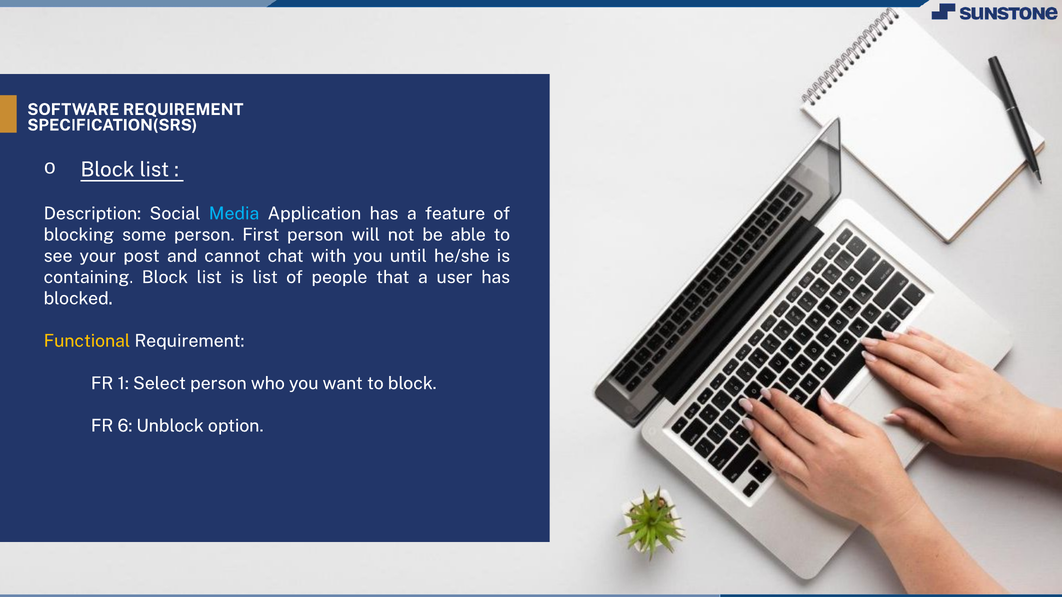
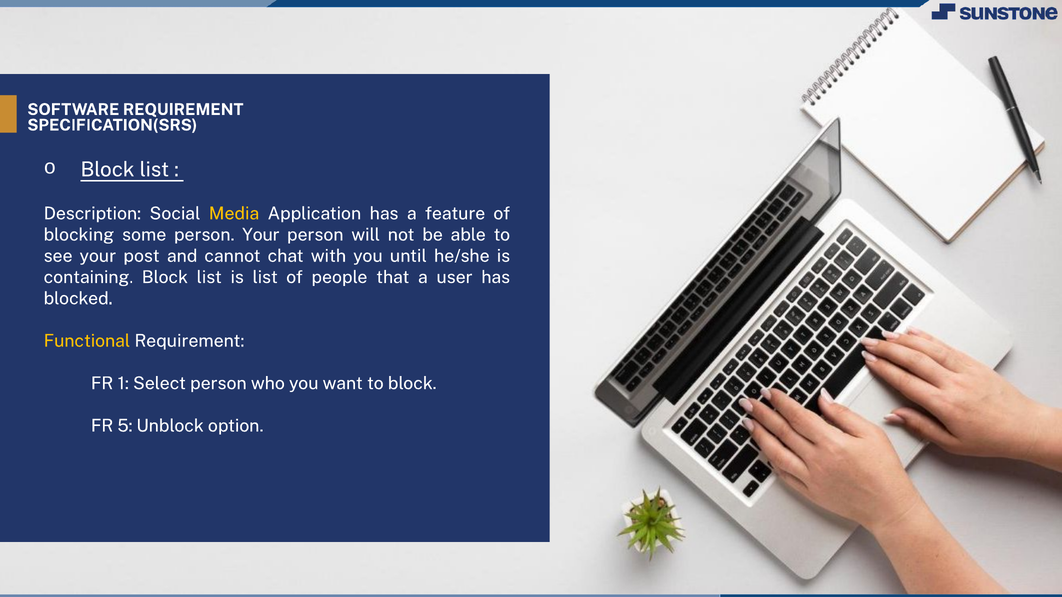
Media colour: light blue -> yellow (234, 214)
person First: First -> Your (261, 235)
6: 6 -> 5 (125, 426)
